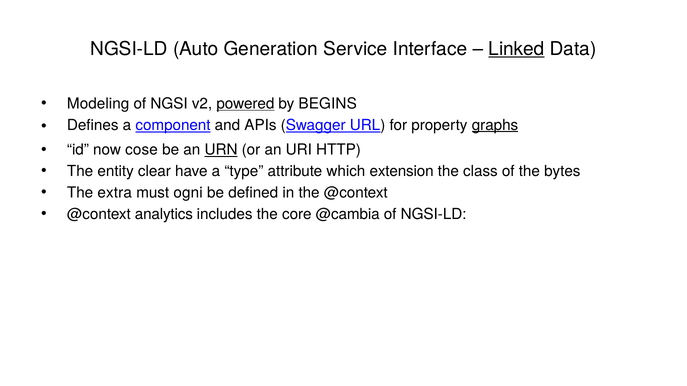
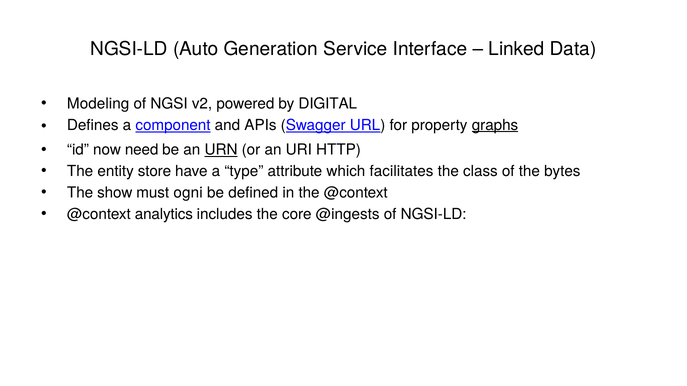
Linked underline: present -> none (516, 49)
powered underline: present -> none (245, 104)
BEGINS: BEGINS -> DIGITAL (328, 104)
cose: cose -> need (142, 150)
clear: clear -> store (154, 172)
extension: extension -> facilitates (402, 172)
extra: extra -> show (115, 193)
@cambia: @cambia -> @ingests (348, 214)
